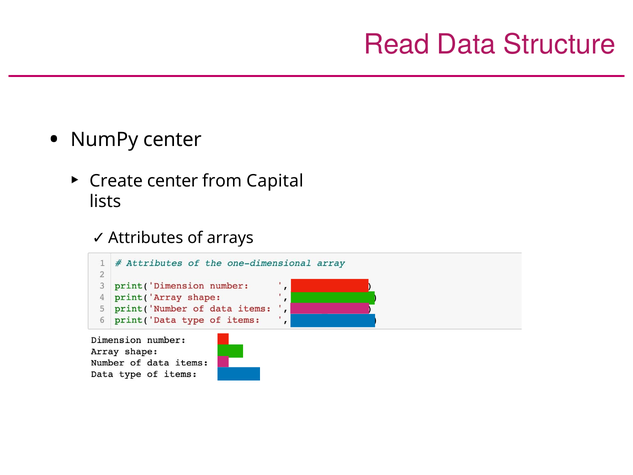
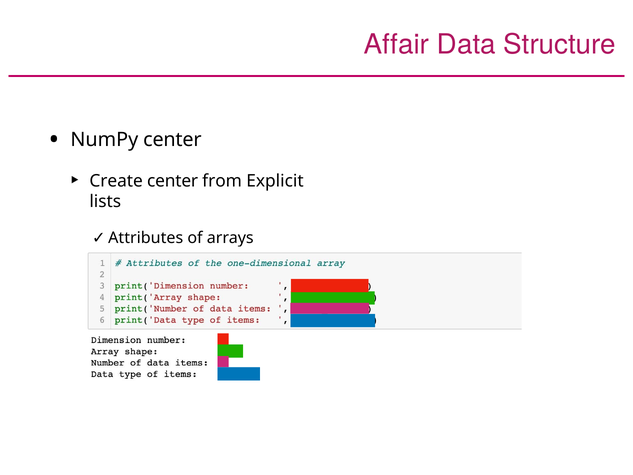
Read: Read -> Affair (396, 44)
Capital: Capital -> Explicit (275, 181)
